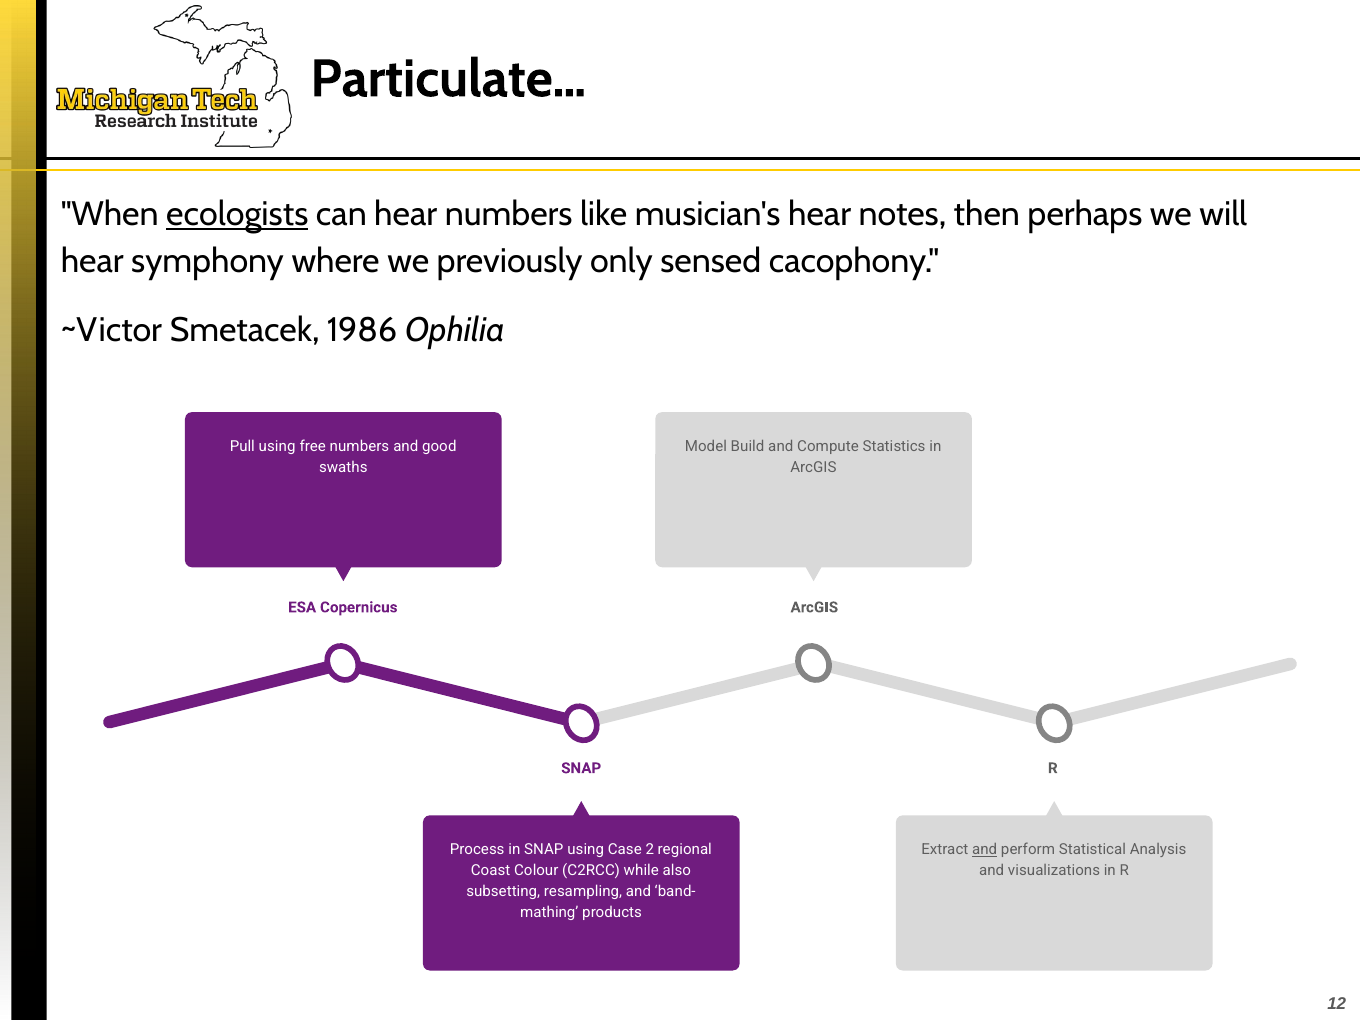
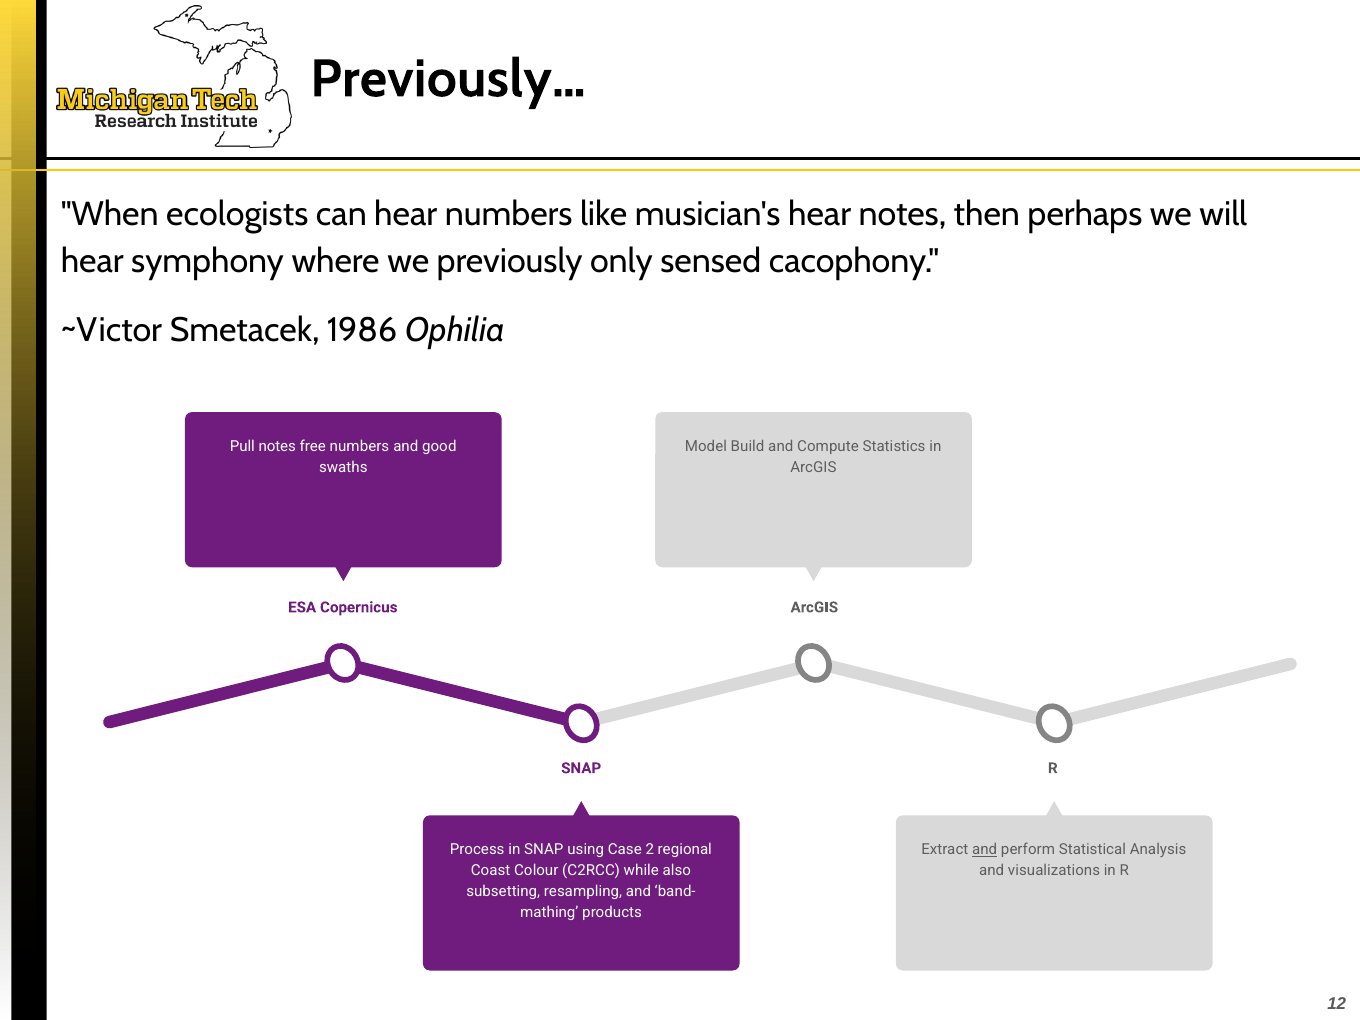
Particulate…: Particulate… -> Previously… (448, 79)
ecologists underline: present -> none (237, 214)
Pull using: using -> notes (277, 447)
